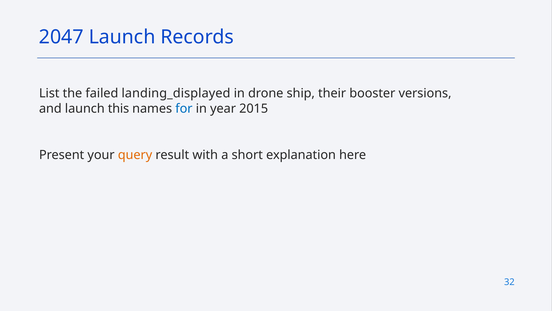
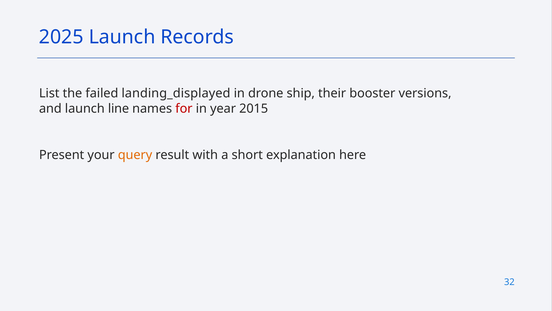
2047: 2047 -> 2025 (61, 37)
this: this -> line (119, 108)
for colour: blue -> red (184, 108)
